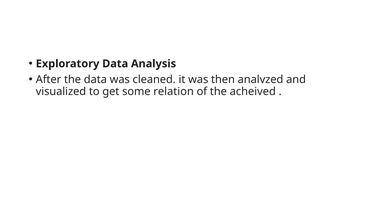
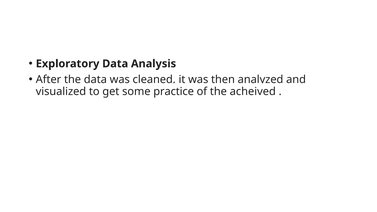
relation: relation -> practice (174, 91)
